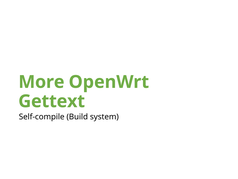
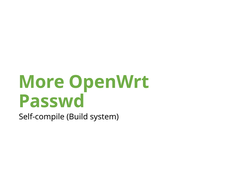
Gettext: Gettext -> Passwd (52, 101)
